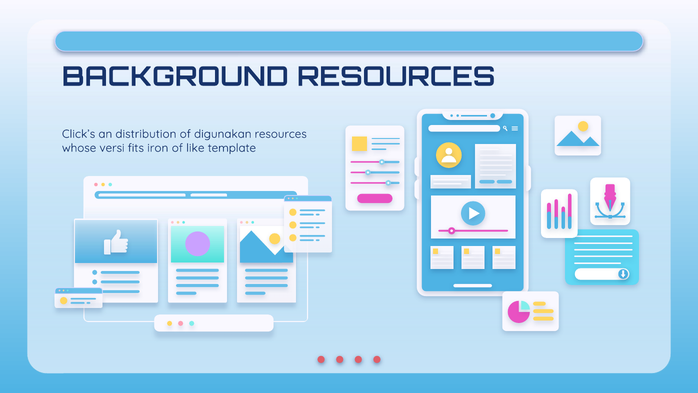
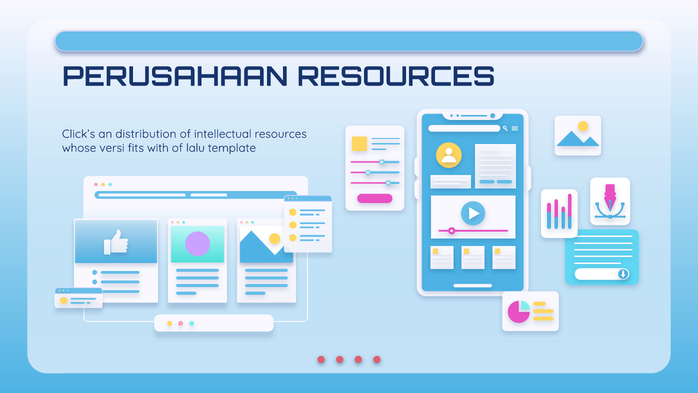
BACKGROUND: BACKGROUND -> PERUSAHAAN (175, 77)
digunakan: digunakan -> intellectual (223, 134)
iron: iron -> with (158, 148)
like: like -> lalu (195, 148)
